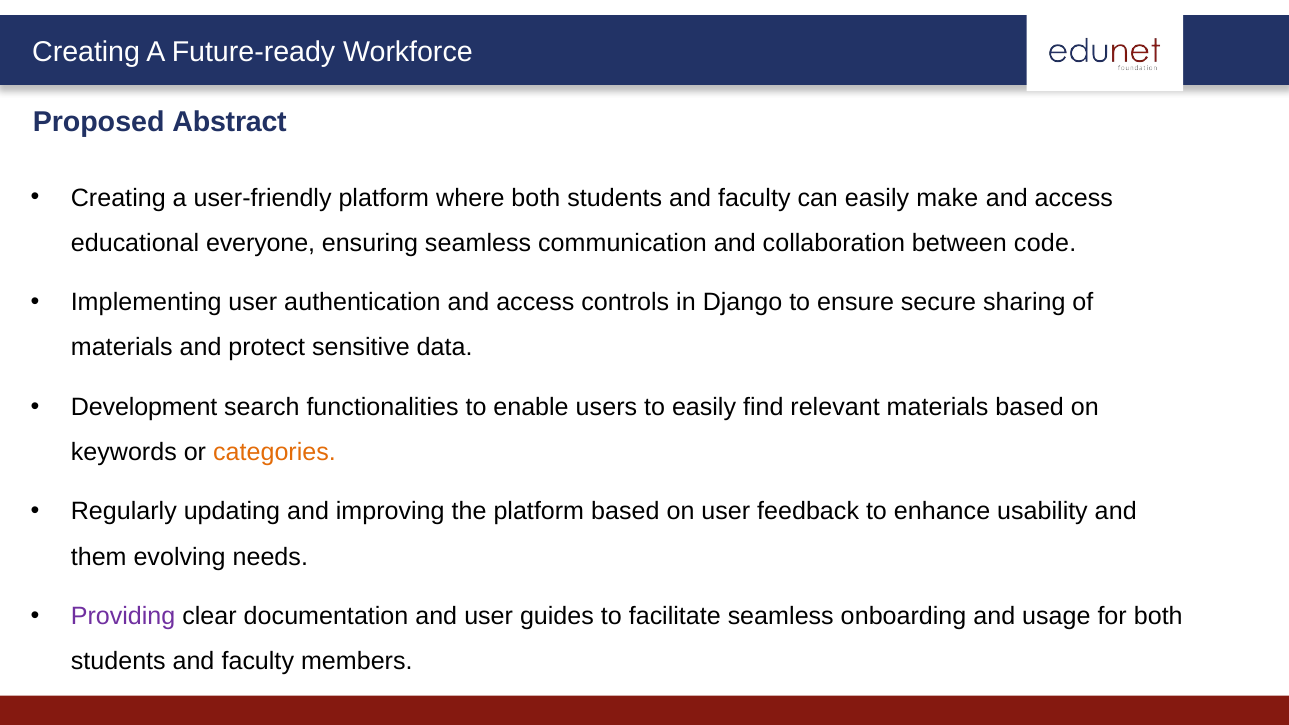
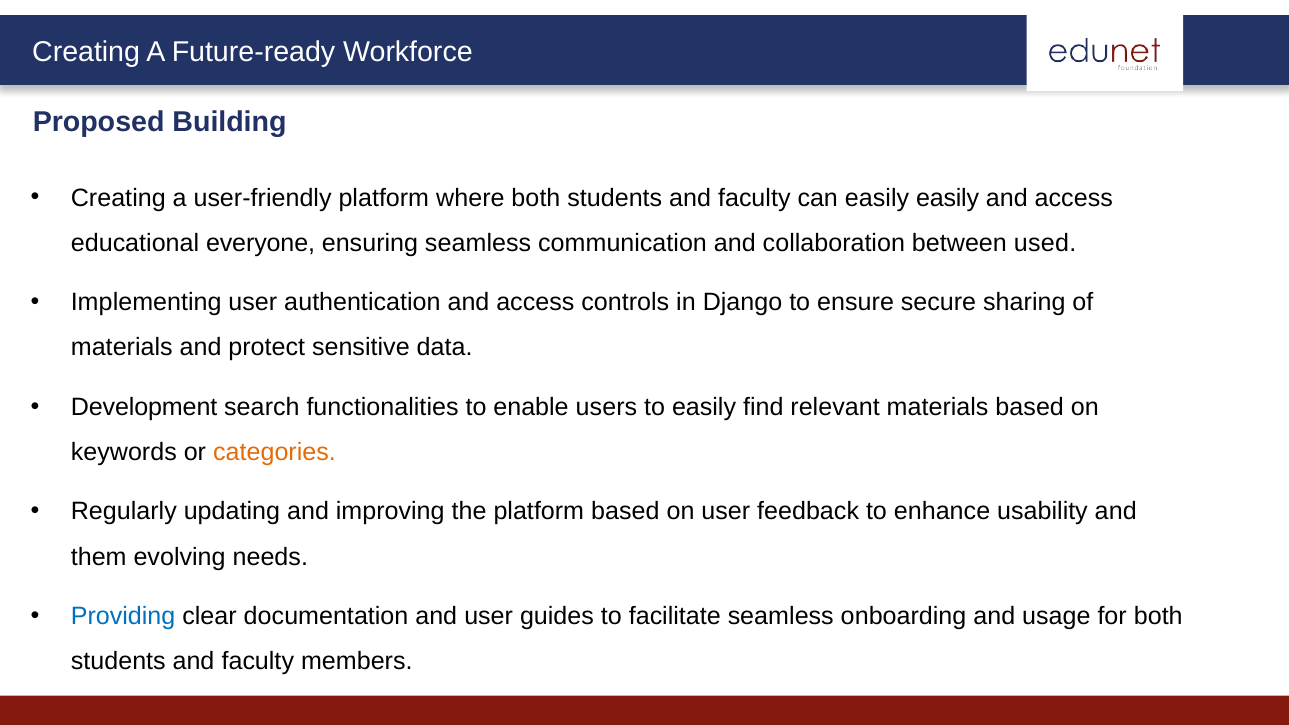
Abstract: Abstract -> Building (229, 122)
easily make: make -> easily (948, 198)
code: code -> used (1045, 243)
Providing colour: purple -> blue (123, 616)
